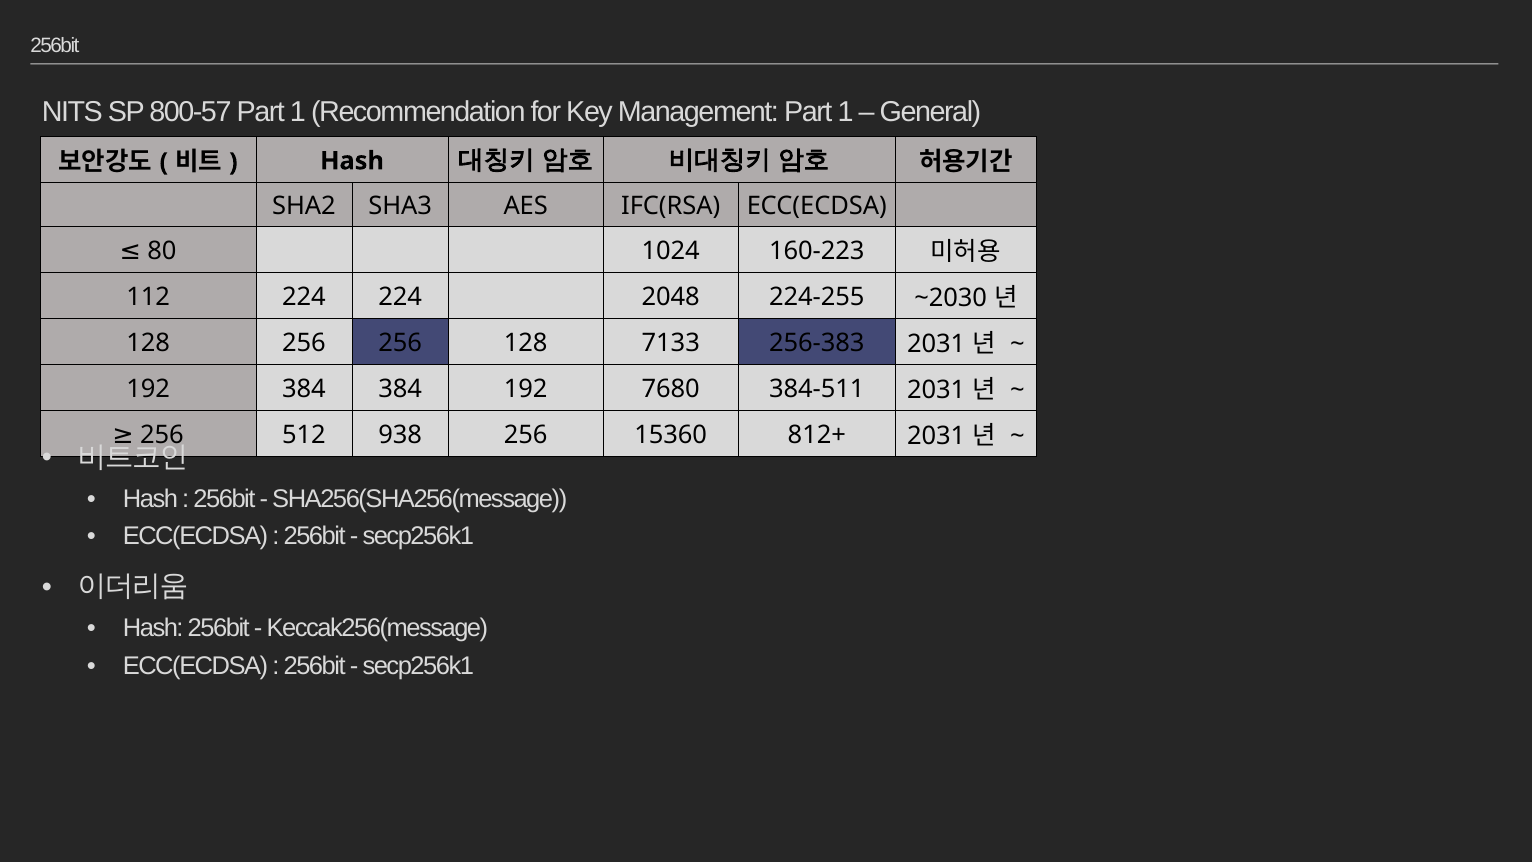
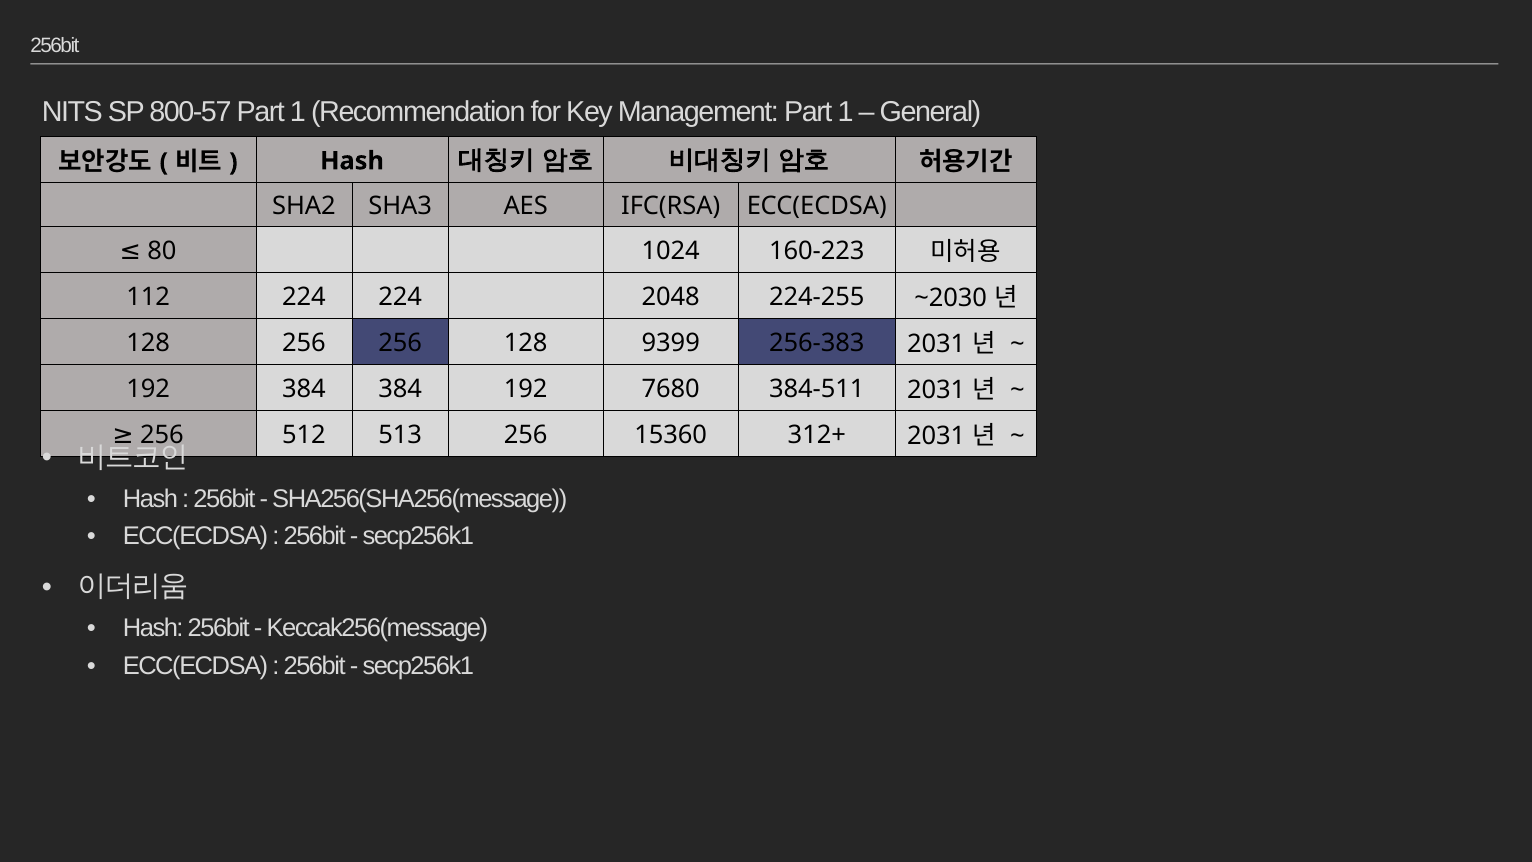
7133: 7133 -> 9399 (671, 343)
938: 938 -> 513 (400, 435)
812+: 812+ -> 312+ (817, 435)
